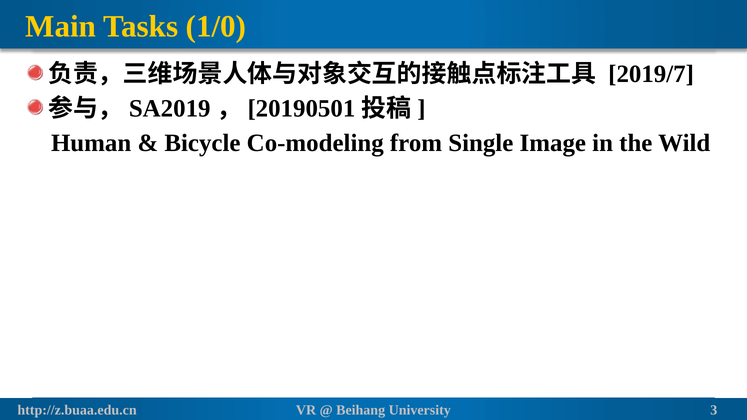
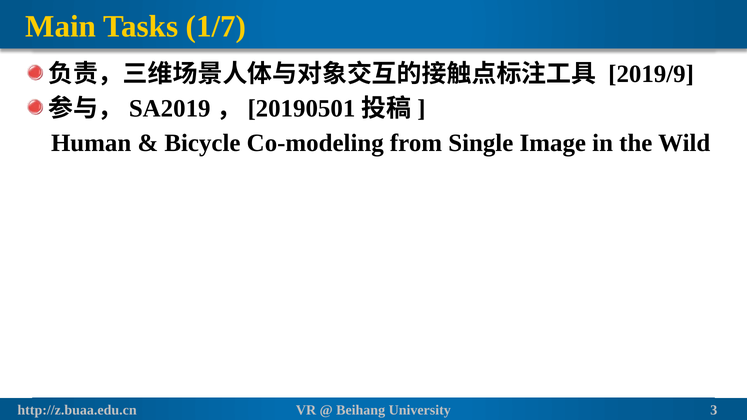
1/0: 1/0 -> 1/7 (216, 26)
2019/7: 2019/7 -> 2019/9 (651, 74)
